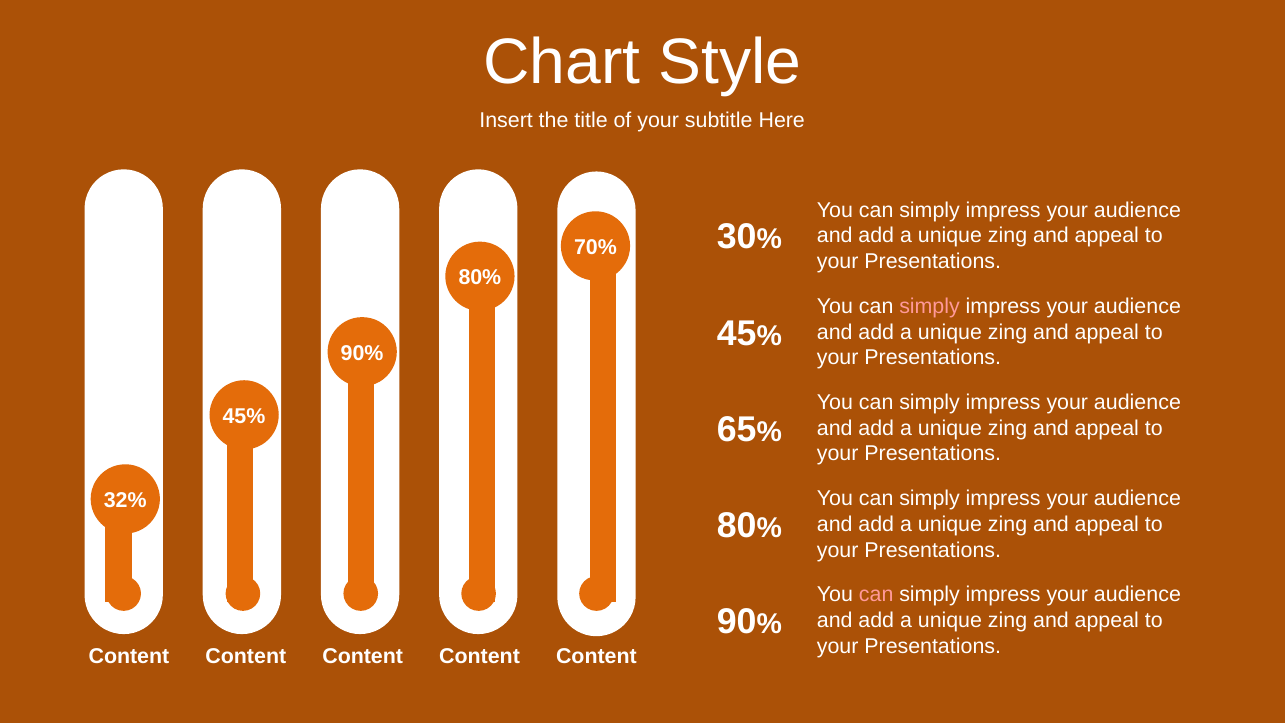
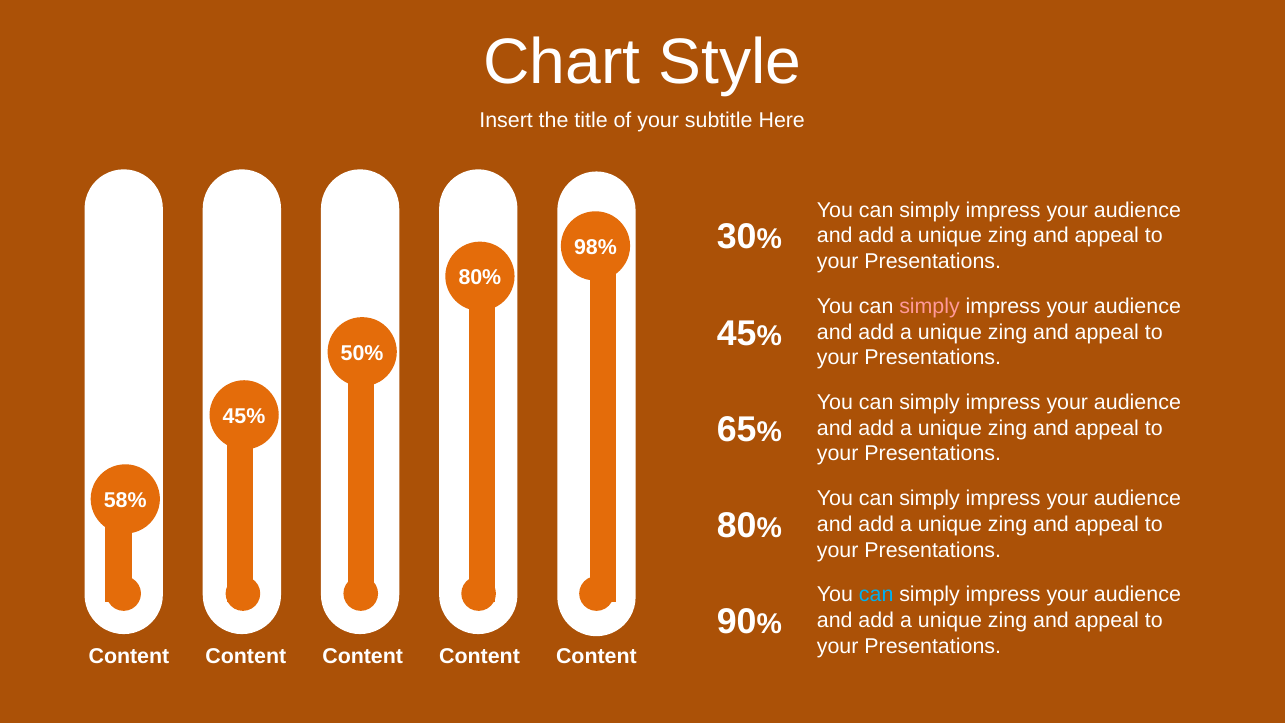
70%: 70% -> 98% (595, 247)
90%: 90% -> 50% (362, 353)
32%: 32% -> 58% (125, 500)
can colour: pink -> light blue (876, 595)
